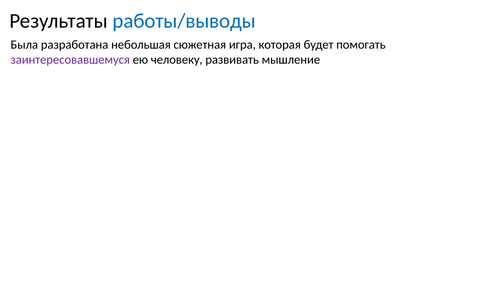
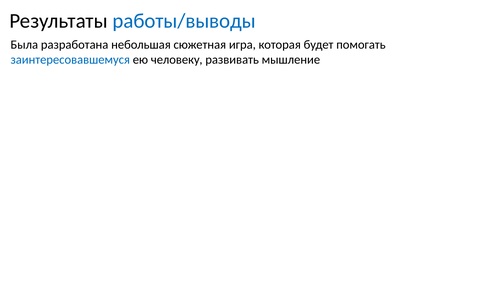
заинтересовавшемуся colour: purple -> blue (70, 60)
